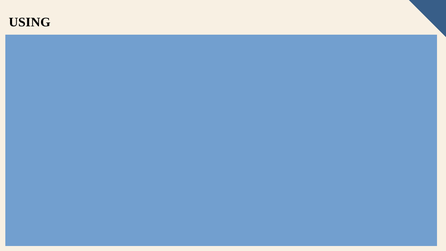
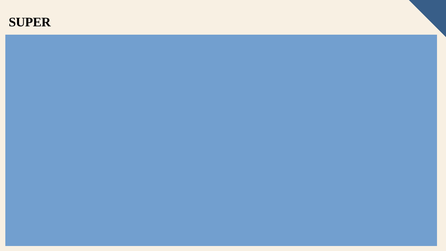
USING: USING -> SUPER (30, 22)
